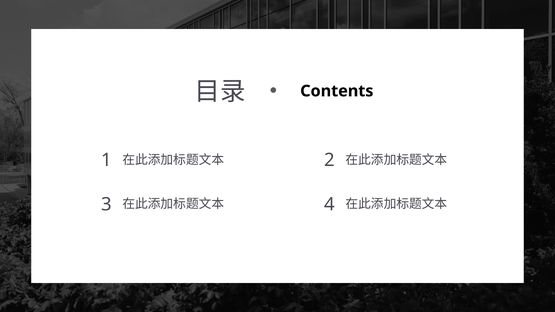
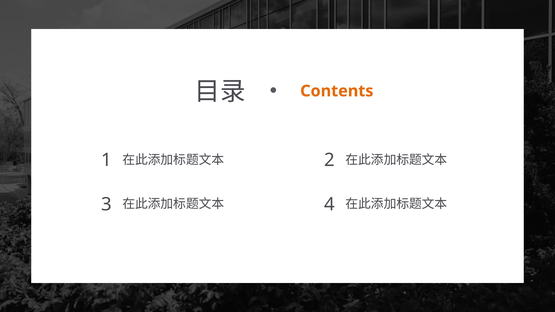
Contents colour: black -> orange (337, 91)
